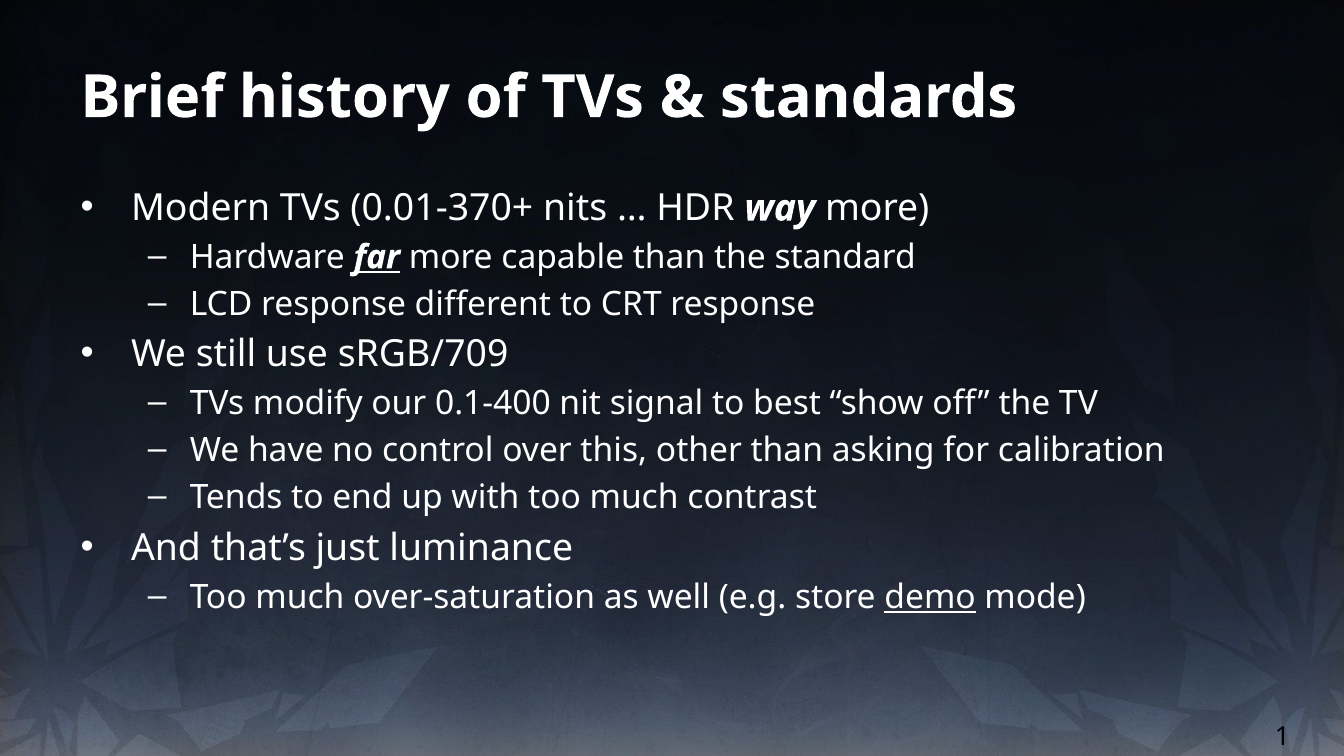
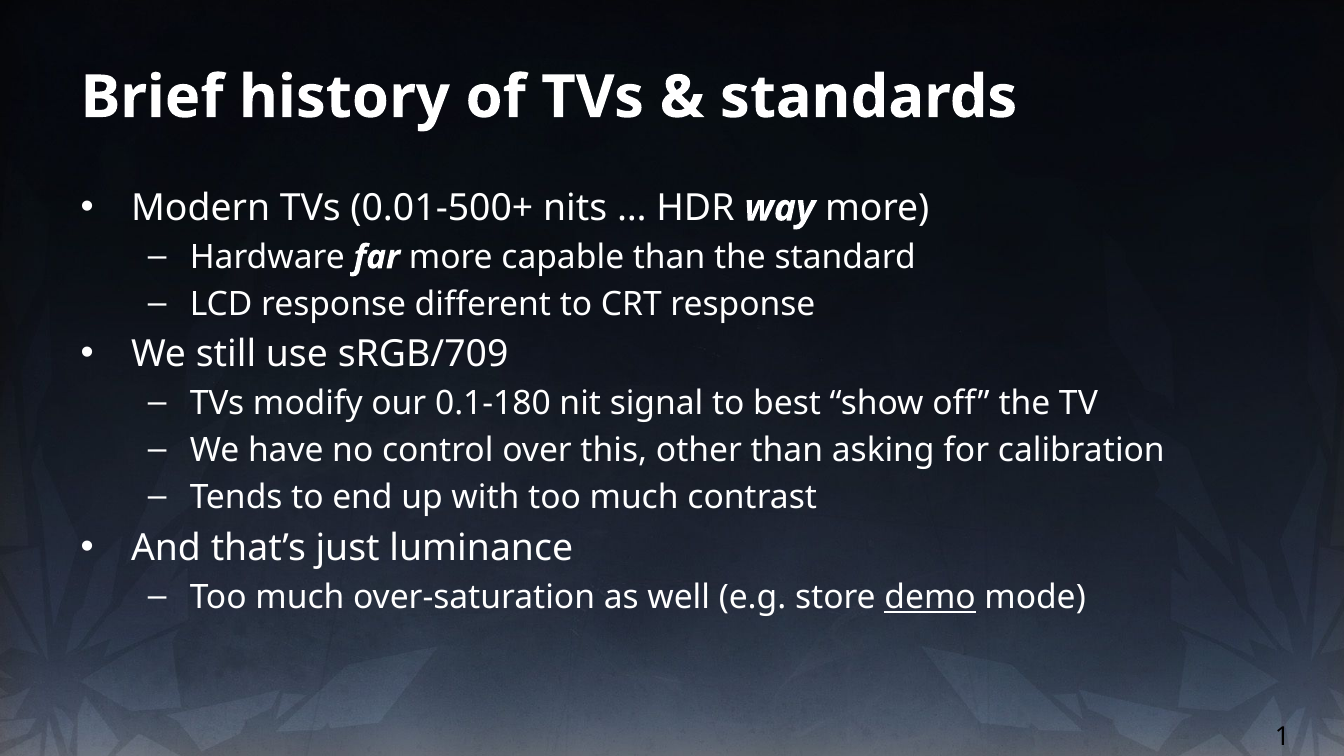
0.01-370+: 0.01-370+ -> 0.01-500+ (442, 208)
far underline: present -> none (377, 257)
0.1-400: 0.1-400 -> 0.1-180 (493, 404)
